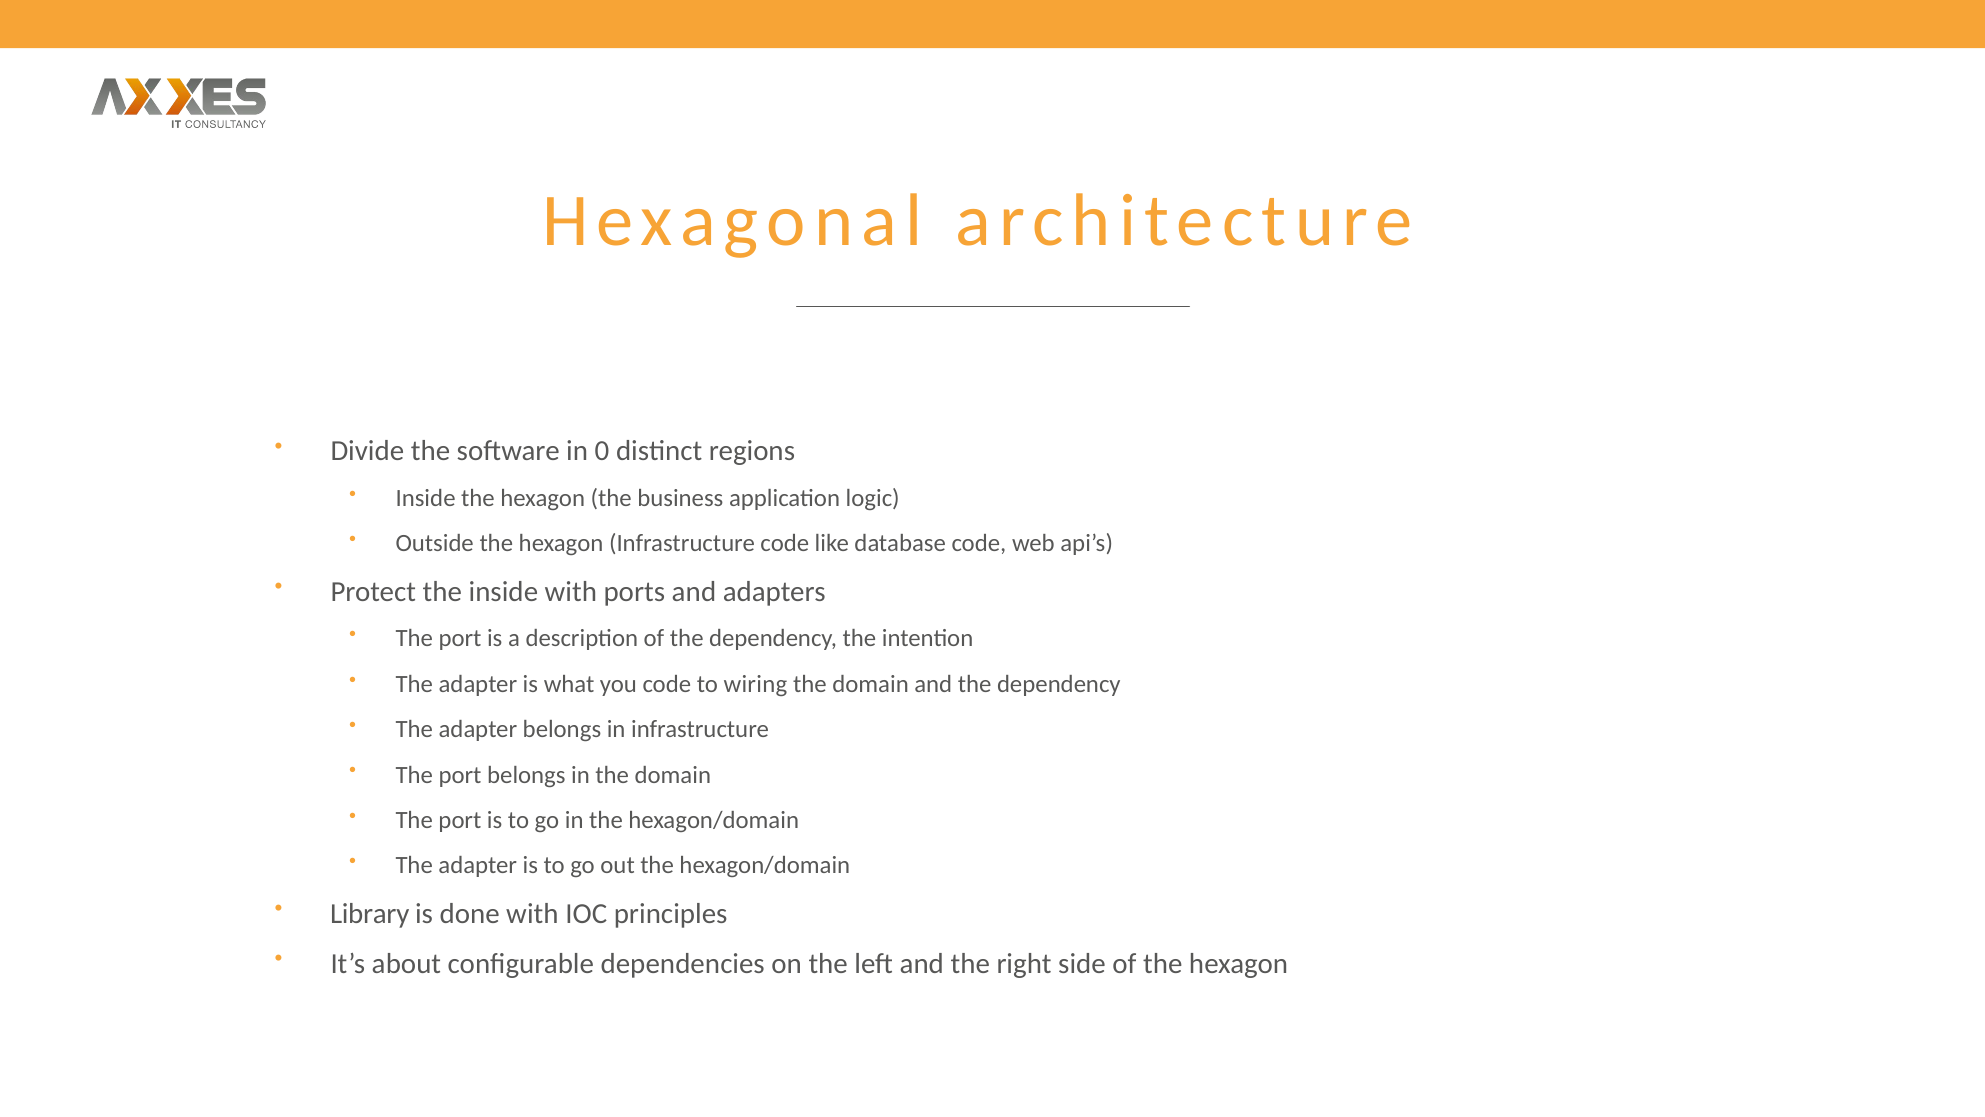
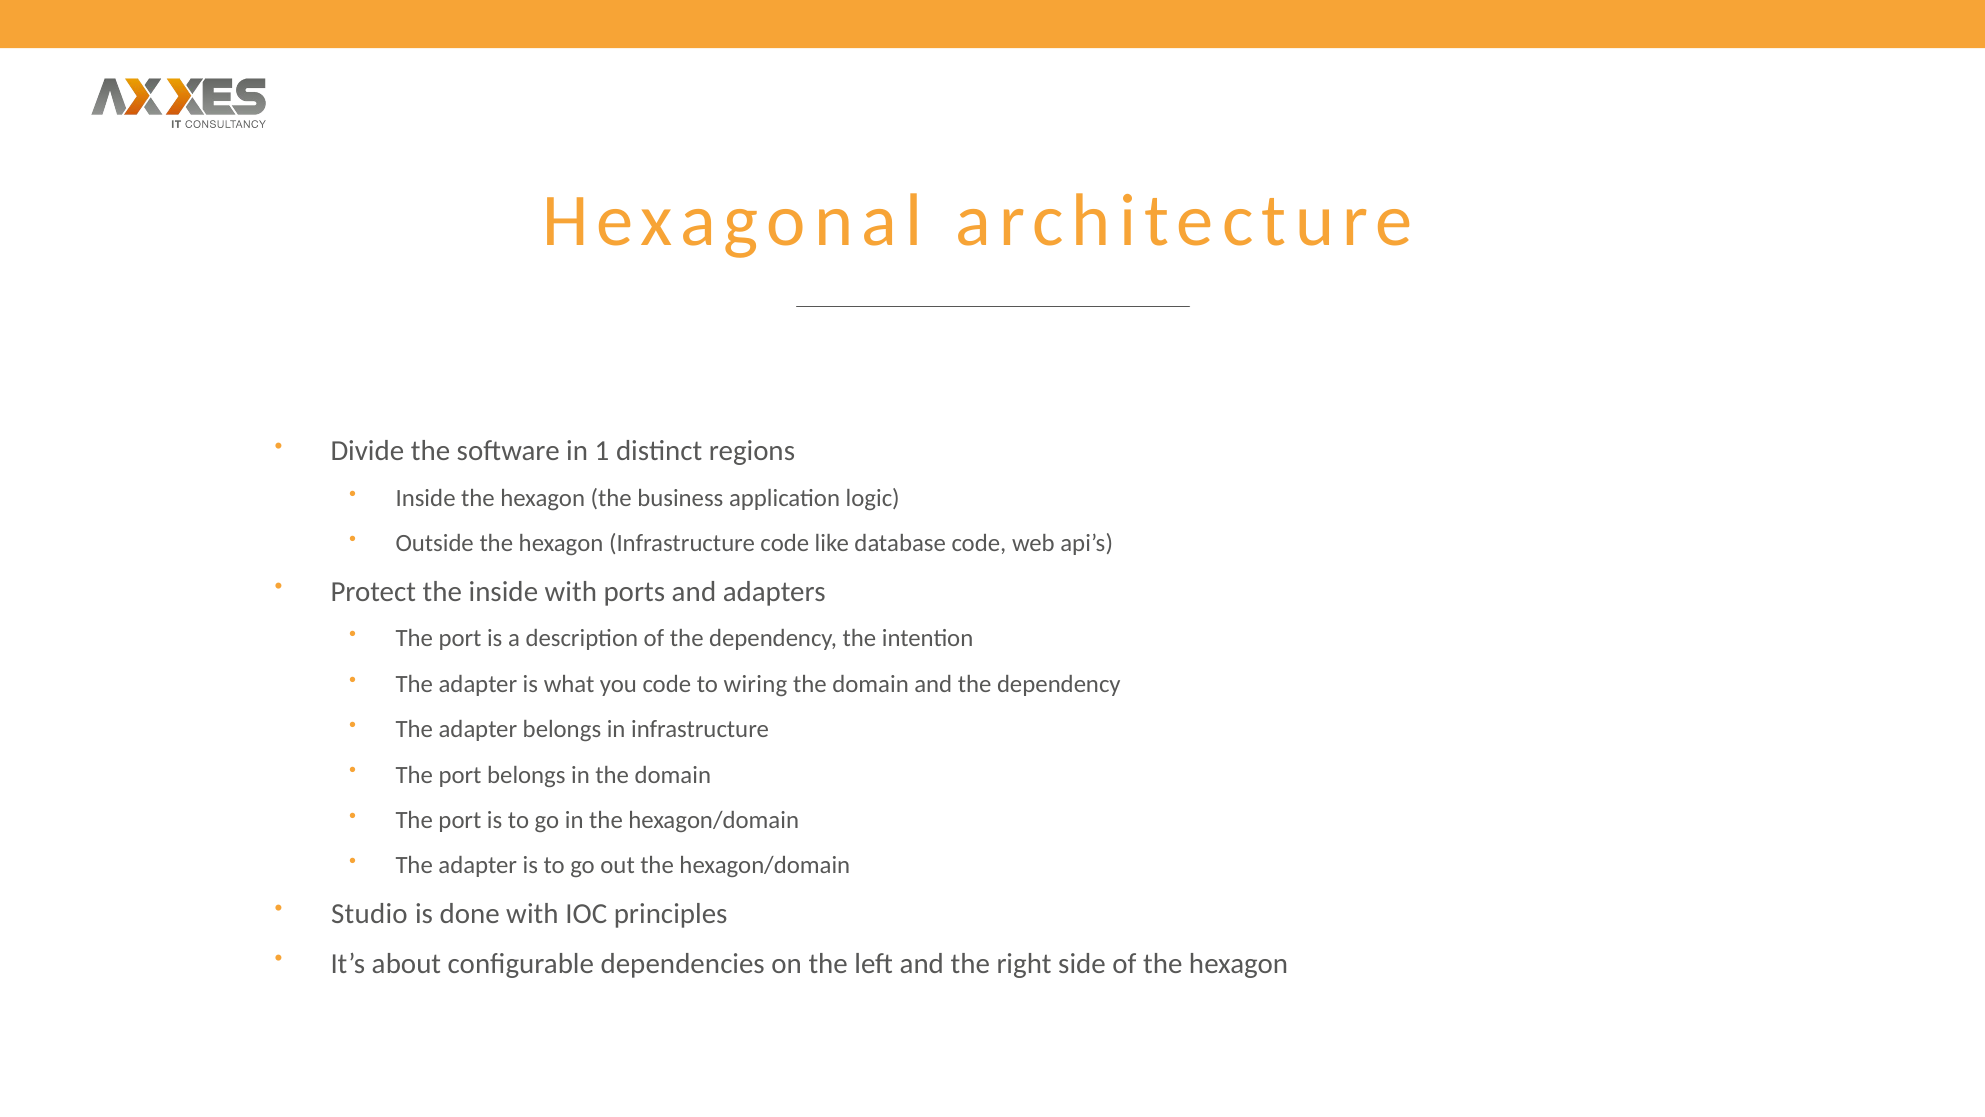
0: 0 -> 1 (602, 451)
Library: Library -> Studio (369, 913)
